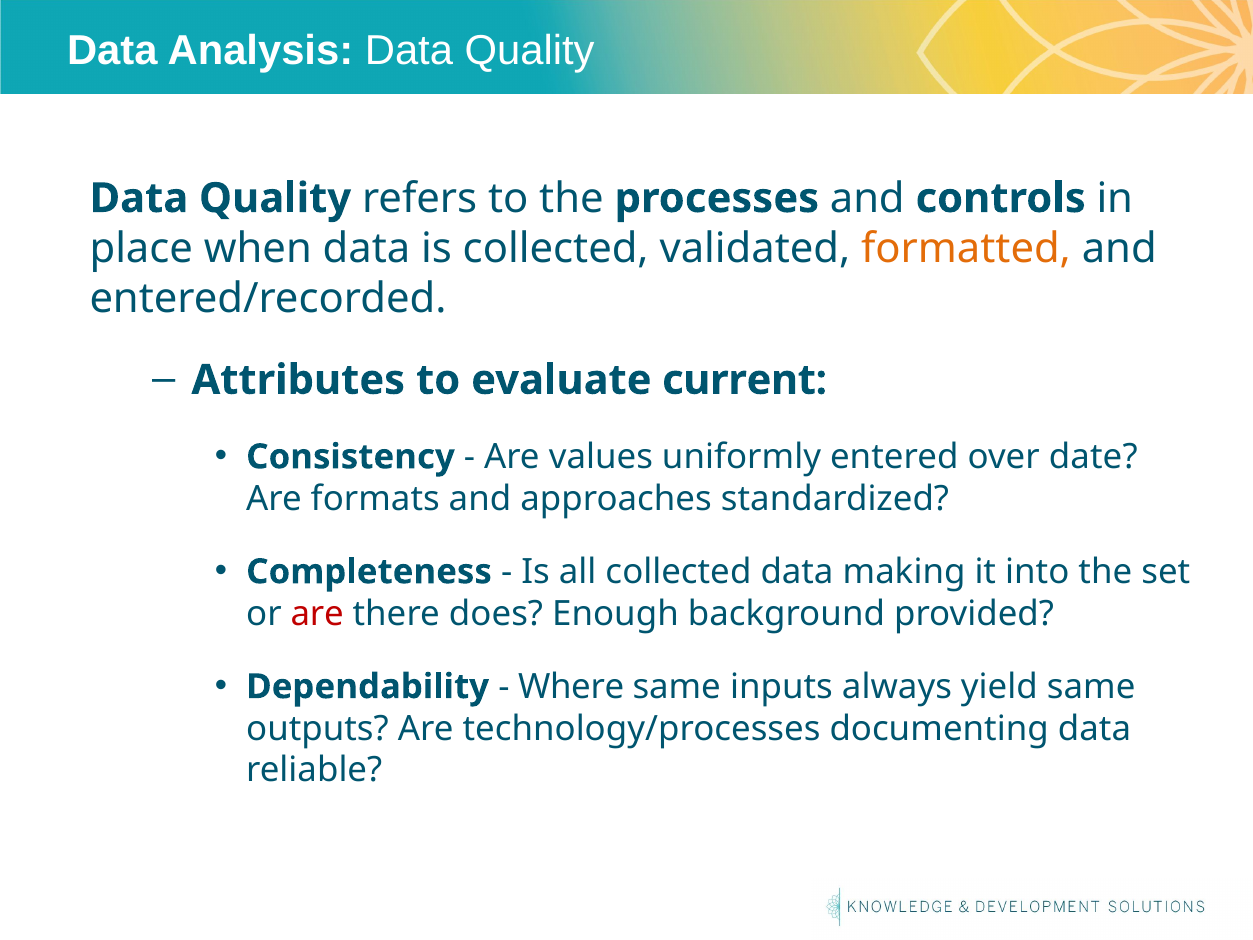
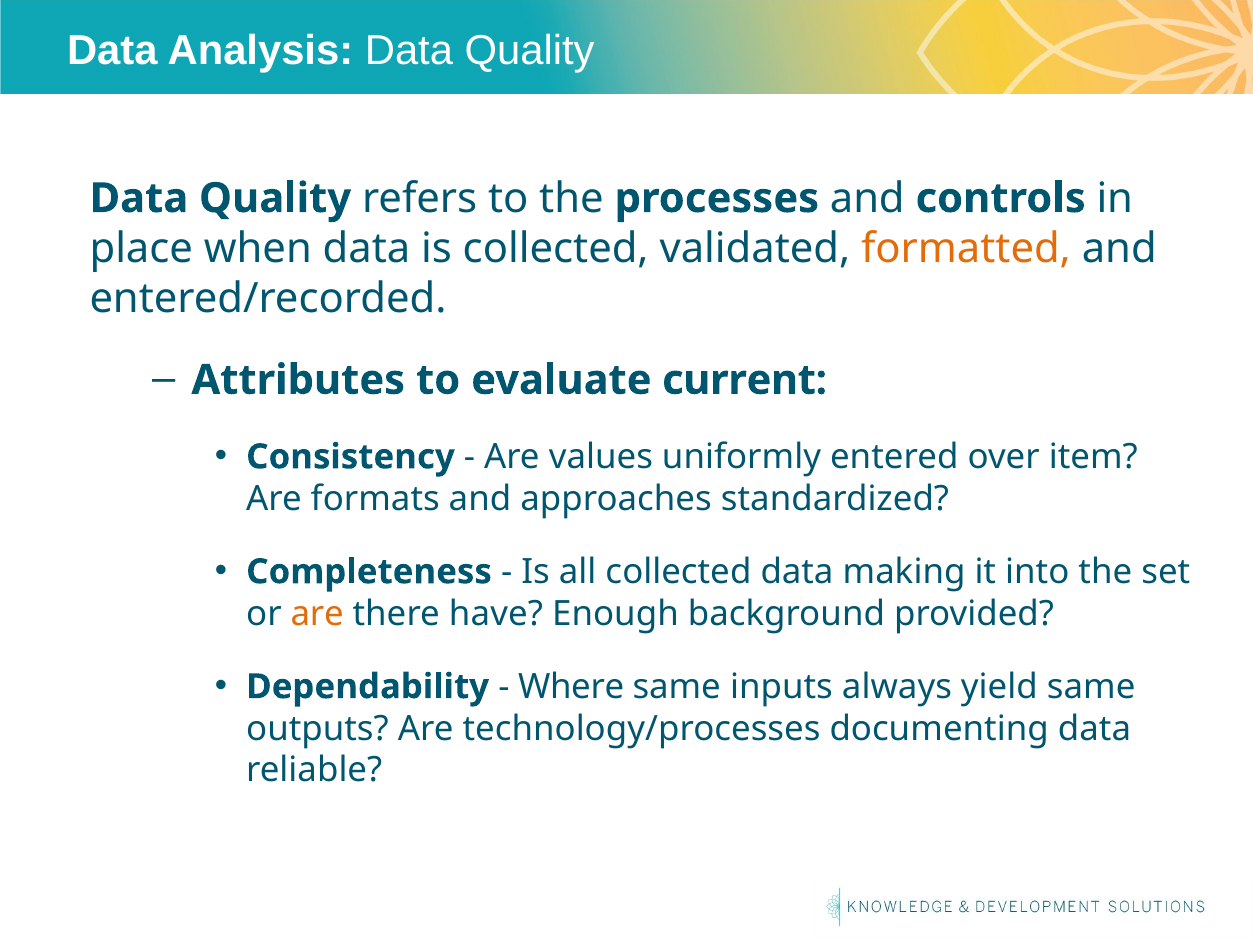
date: date -> item (1093, 457)
are colour: red -> orange (317, 613)
does: does -> have (496, 613)
